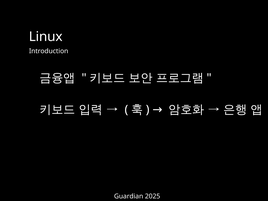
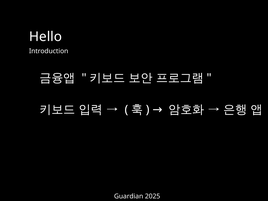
Linux: Linux -> Hello (46, 37)
